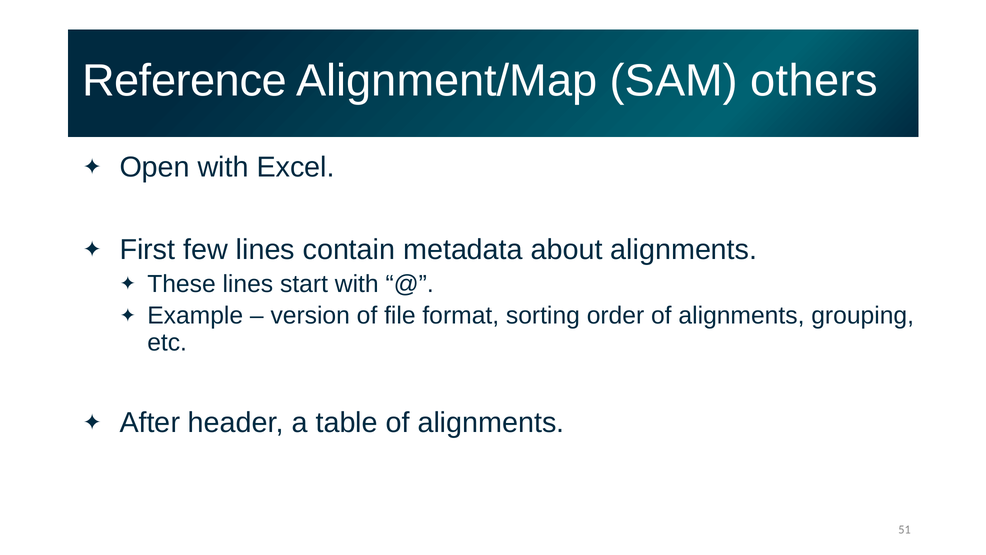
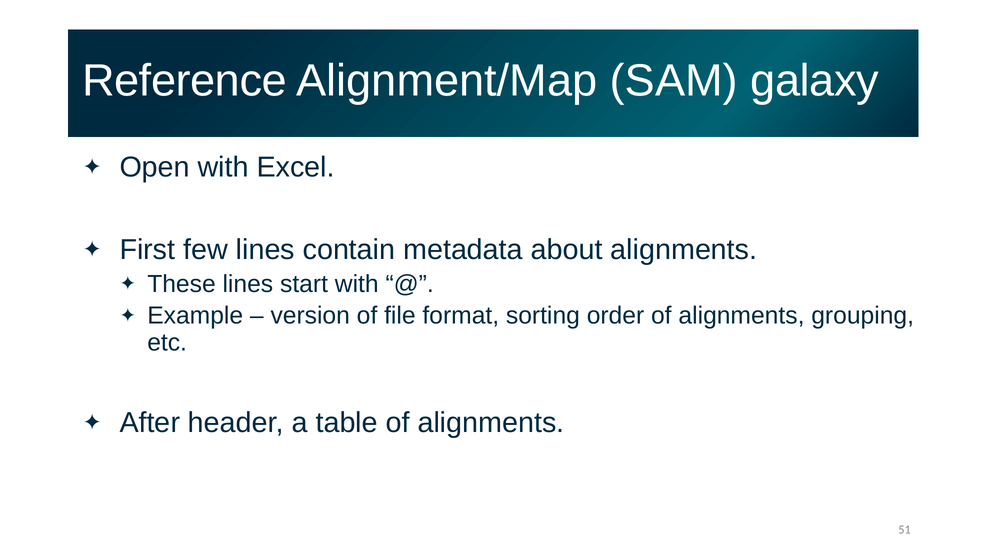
others: others -> galaxy (815, 81)
